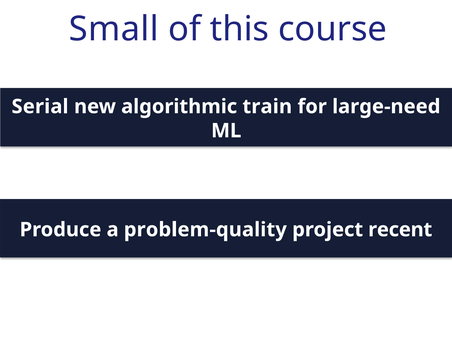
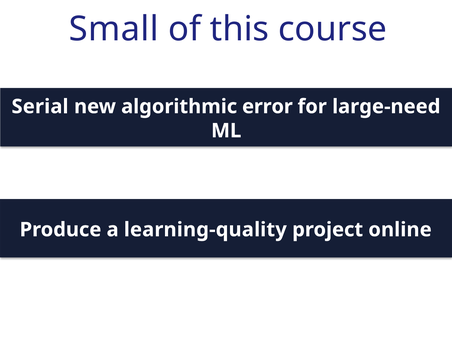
train: train -> error (267, 107)
problem-quality: problem-quality -> learning-quality (205, 230)
recent: recent -> online (400, 230)
